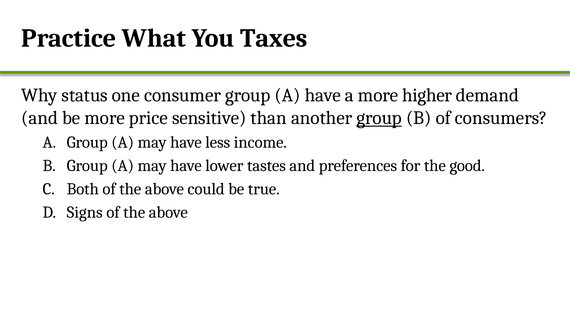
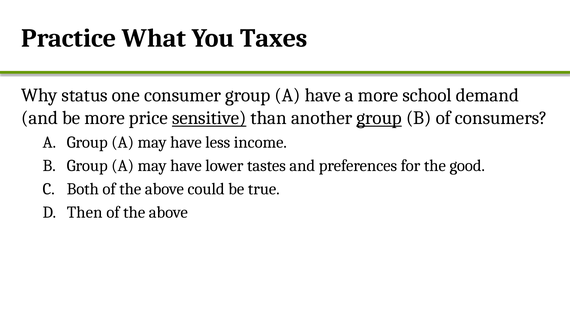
higher: higher -> school (427, 95)
sensitive underline: none -> present (209, 118)
Signs: Signs -> Then (85, 212)
